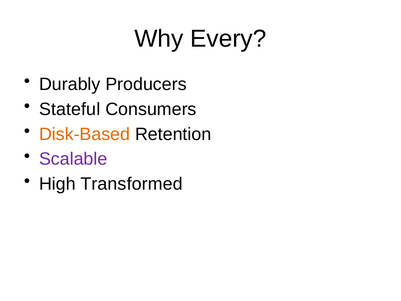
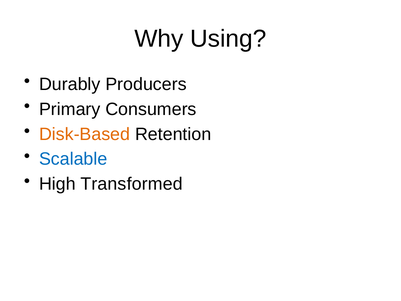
Every: Every -> Using (228, 39)
Stateful: Stateful -> Primary (70, 109)
Scalable colour: purple -> blue (73, 159)
